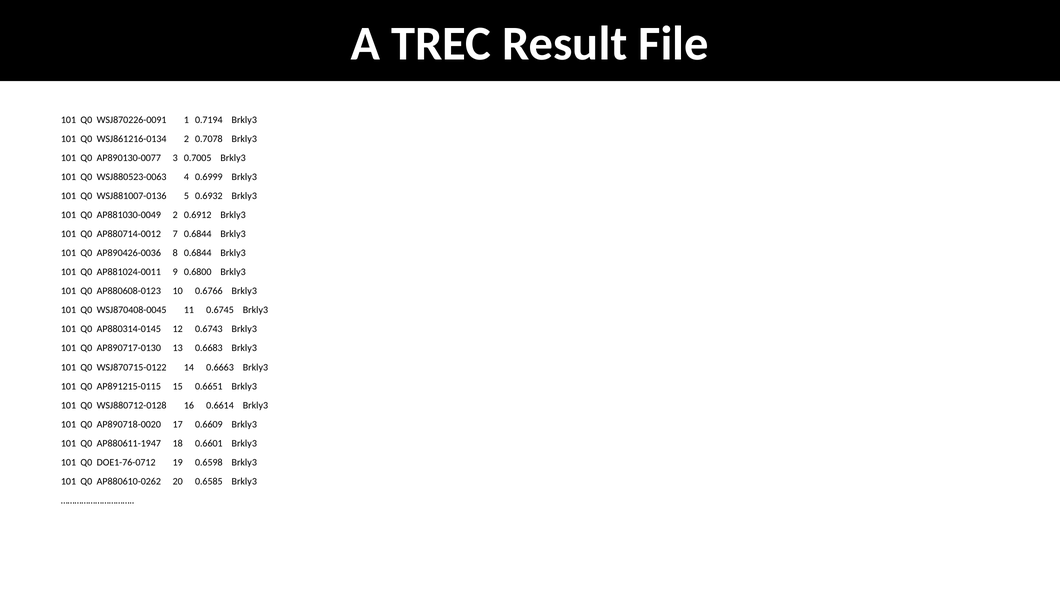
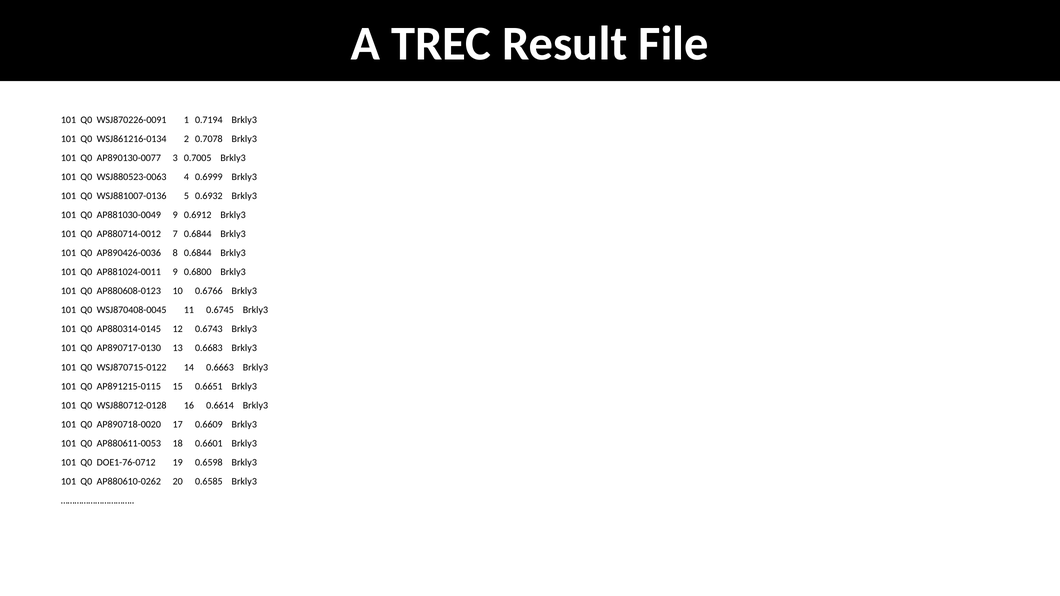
AP881030-0049 2: 2 -> 9 (175, 215)
AP880611-1947: AP880611-1947 -> AP880611-0053 (129, 444)
